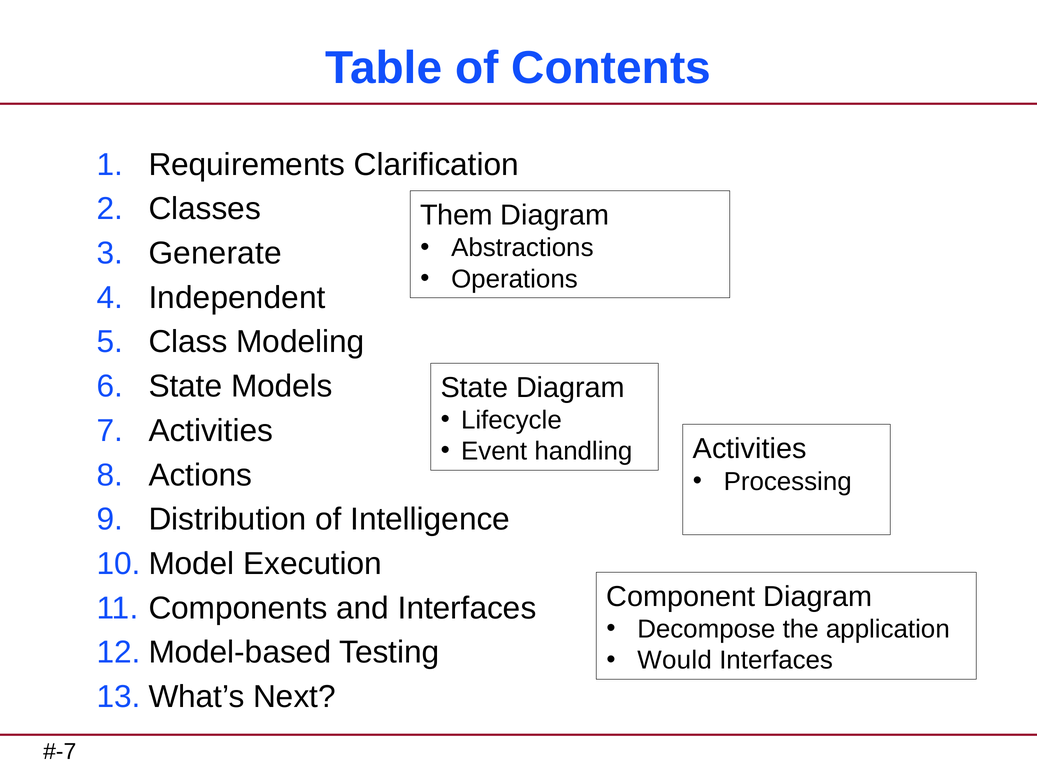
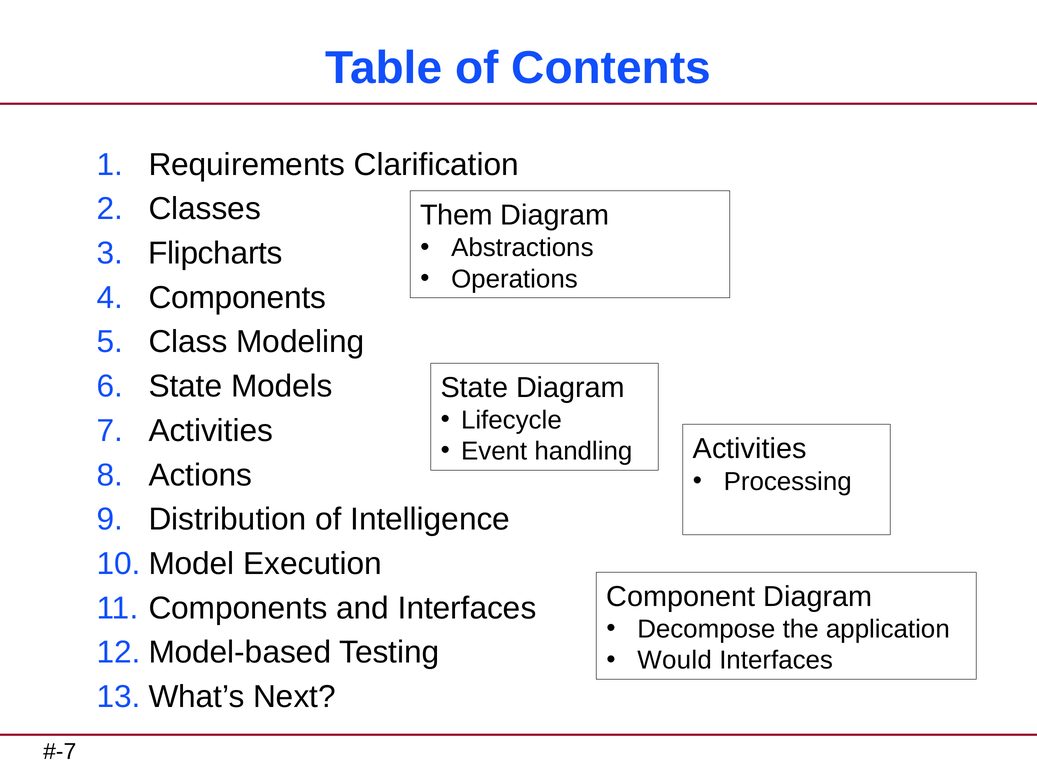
Generate: Generate -> Flipcharts (215, 253)
Independent: Independent -> Components (237, 298)
